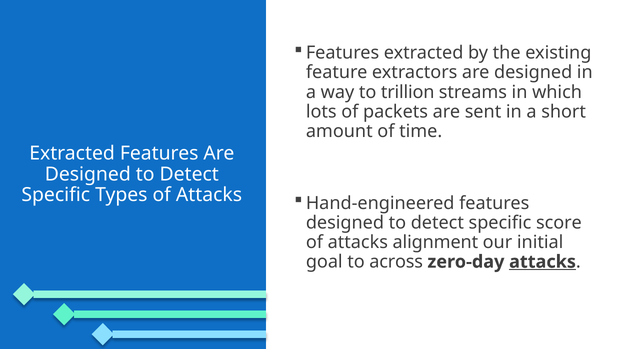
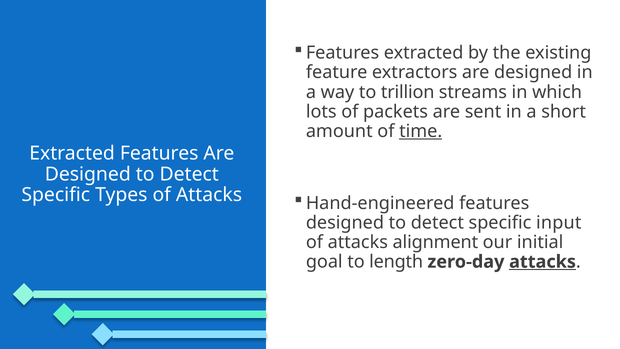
time underline: none -> present (421, 131)
score: score -> input (559, 223)
across: across -> length (396, 262)
